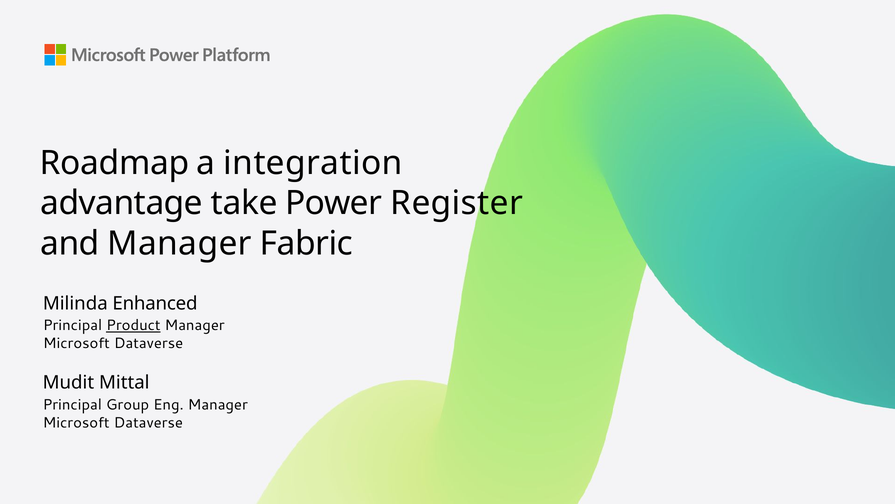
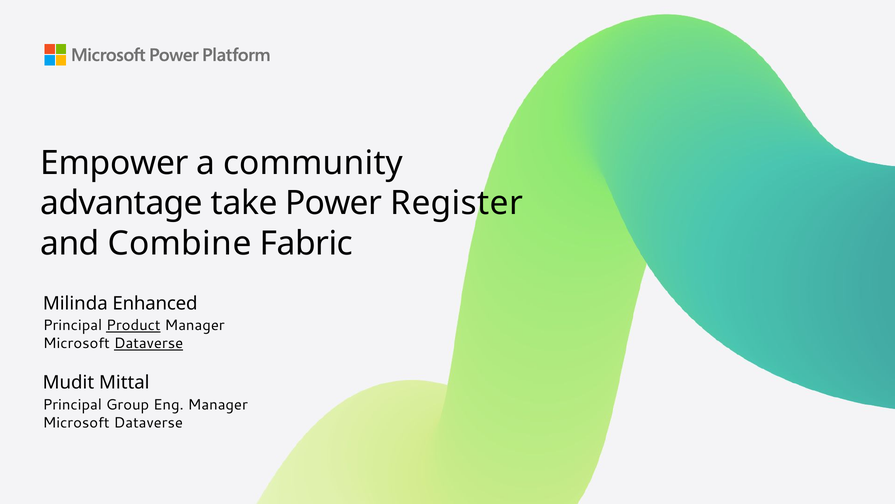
Roadmap: Roadmap -> Empower (115, 163)
integration: integration -> community (313, 163)
and Manager: Manager -> Combine (180, 243)
Dataverse underline: none -> present (149, 343)
